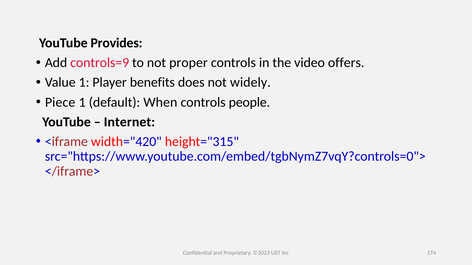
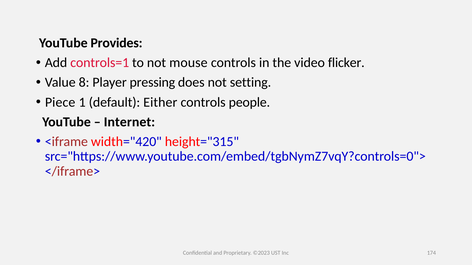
controls=9: controls=9 -> controls=1 (100, 63)
proper: proper -> mouse (188, 63)
offers: offers -> flicker (346, 63)
Value 1: 1 -> 8 (84, 83)
benefits: benefits -> pressing (152, 83)
widely: widely -> setting (251, 83)
When: When -> Either (160, 102)
